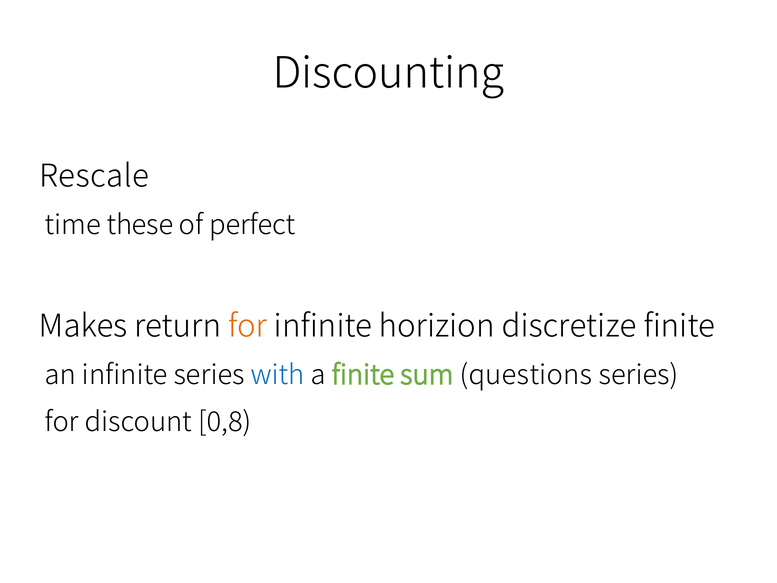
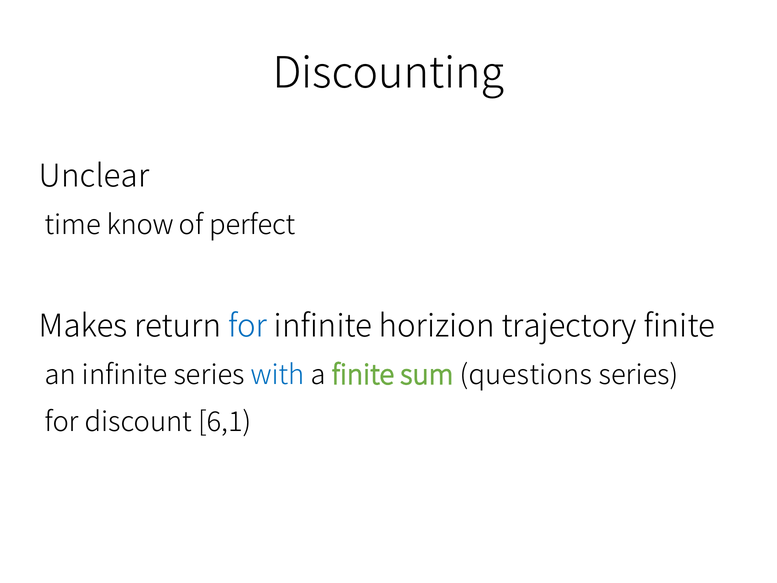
Rescale: Rescale -> Unclear (94, 176)
these: these -> know (140, 225)
for colour: orange -> blue (248, 326)
discretize: discretize -> trajectory (569, 326)
0,8: 0,8 -> 6,1 (225, 422)
